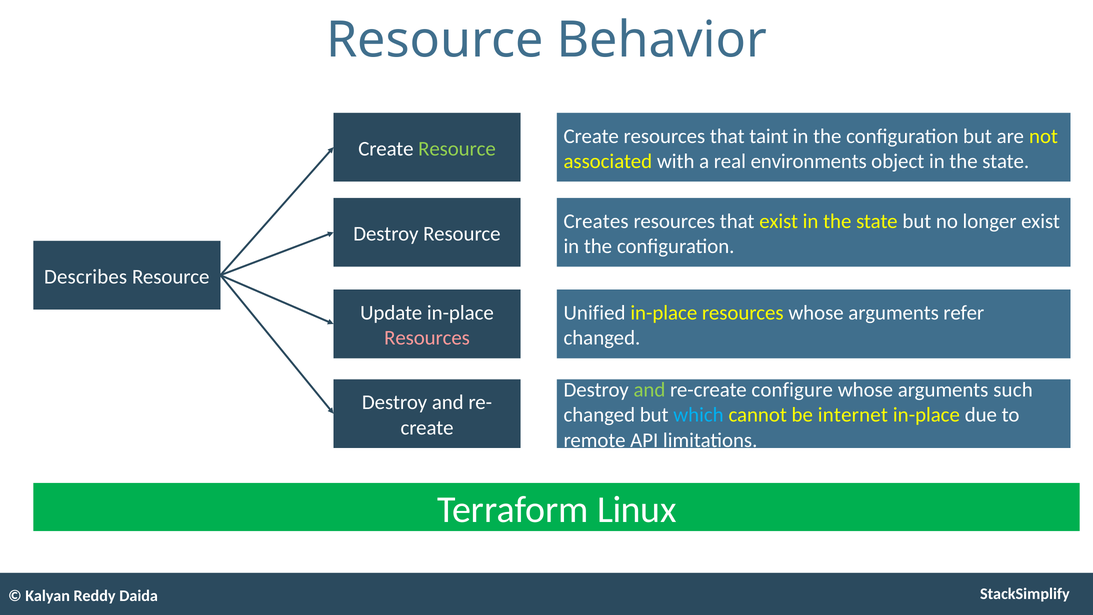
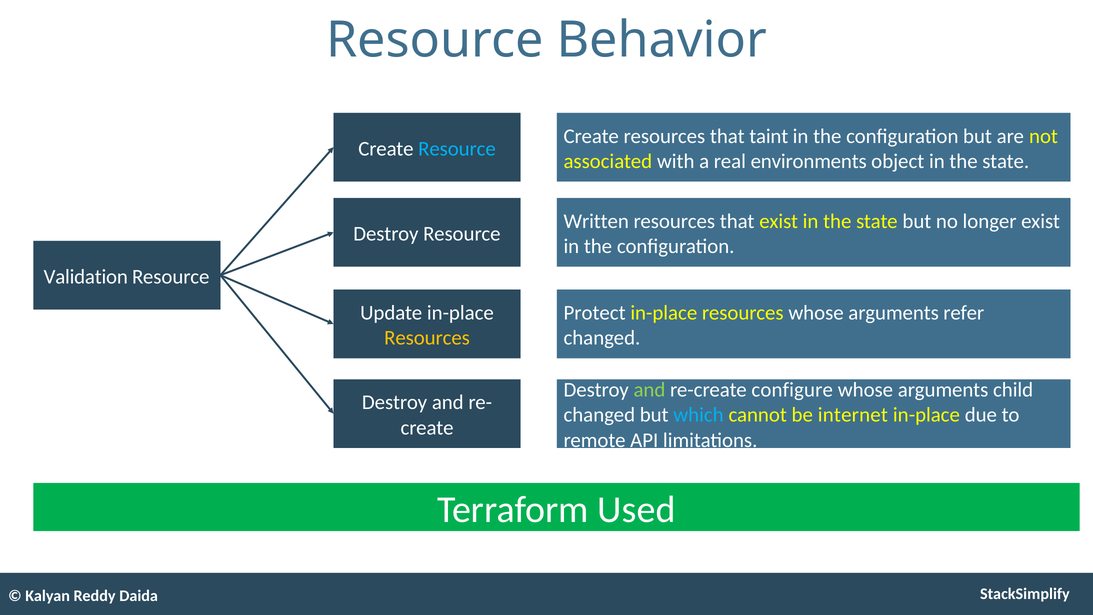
Resource colour: light green -> light blue (457, 149)
Creates: Creates -> Written (596, 221)
Describes: Describes -> Validation (86, 277)
Unified: Unified -> Protect (595, 313)
Resources colour: pink -> yellow (427, 338)
such: such -> child (1013, 390)
Linux: Linux -> Used (636, 510)
